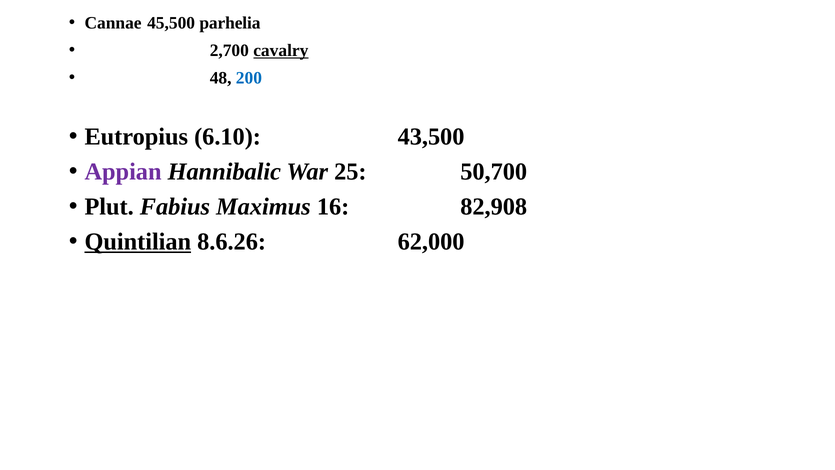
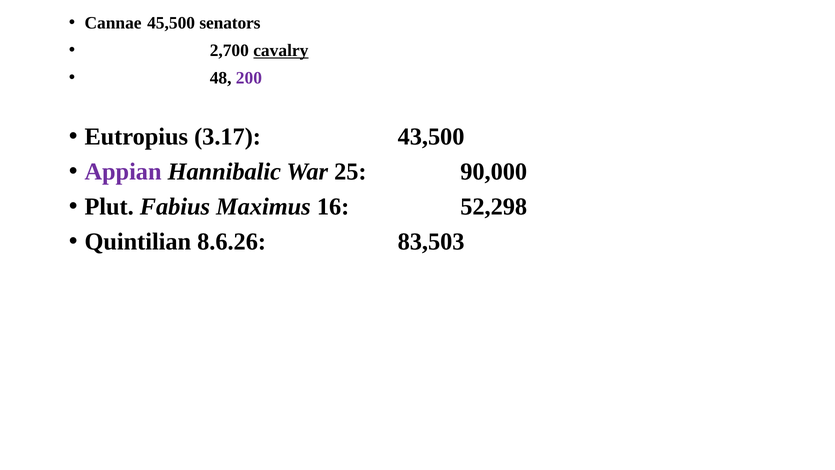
parhelia: parhelia -> senators (230, 23)
200 colour: blue -> purple (249, 78)
6.10: 6.10 -> 3.17 (228, 137)
50,700: 50,700 -> 90,000 (494, 172)
82,908: 82,908 -> 52,298 (494, 207)
Quintilian underline: present -> none (138, 242)
62,000: 62,000 -> 83,503 (431, 242)
